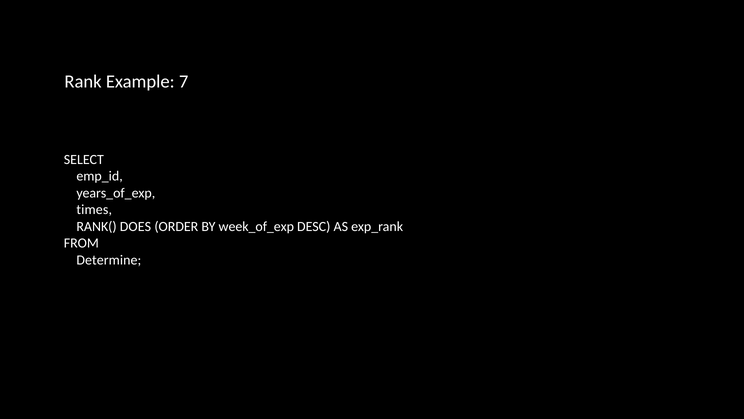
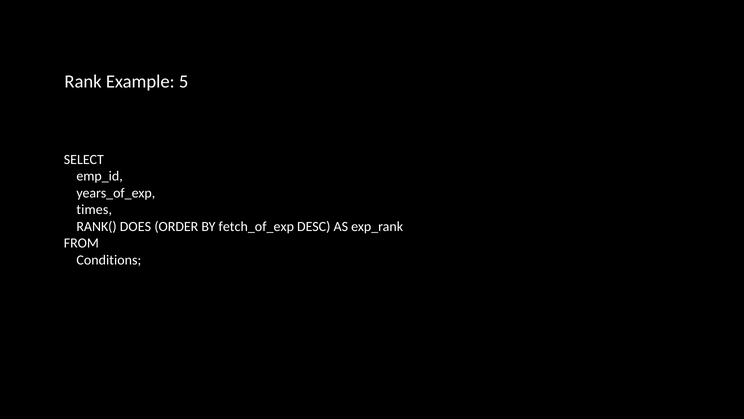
7: 7 -> 5 (184, 81)
week_of_exp: week_of_exp -> fetch_of_exp (256, 226)
Determine: Determine -> Conditions (109, 260)
